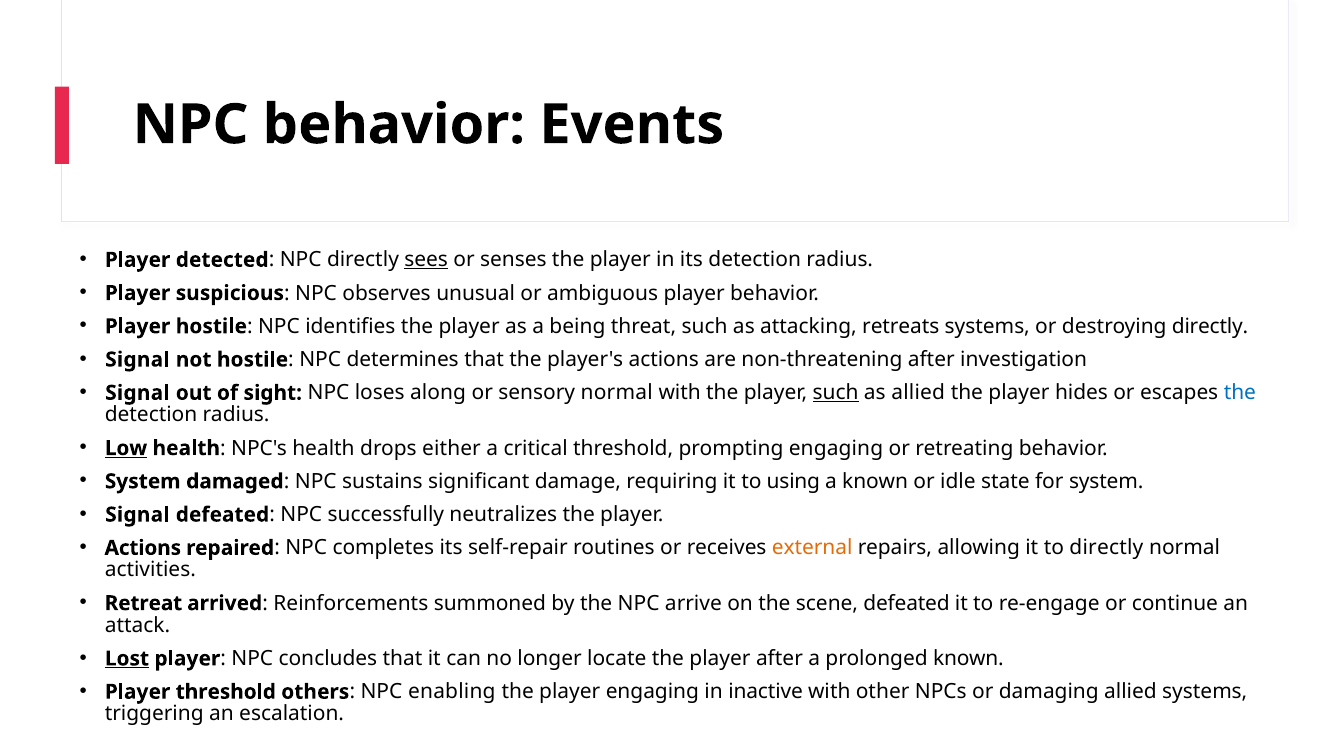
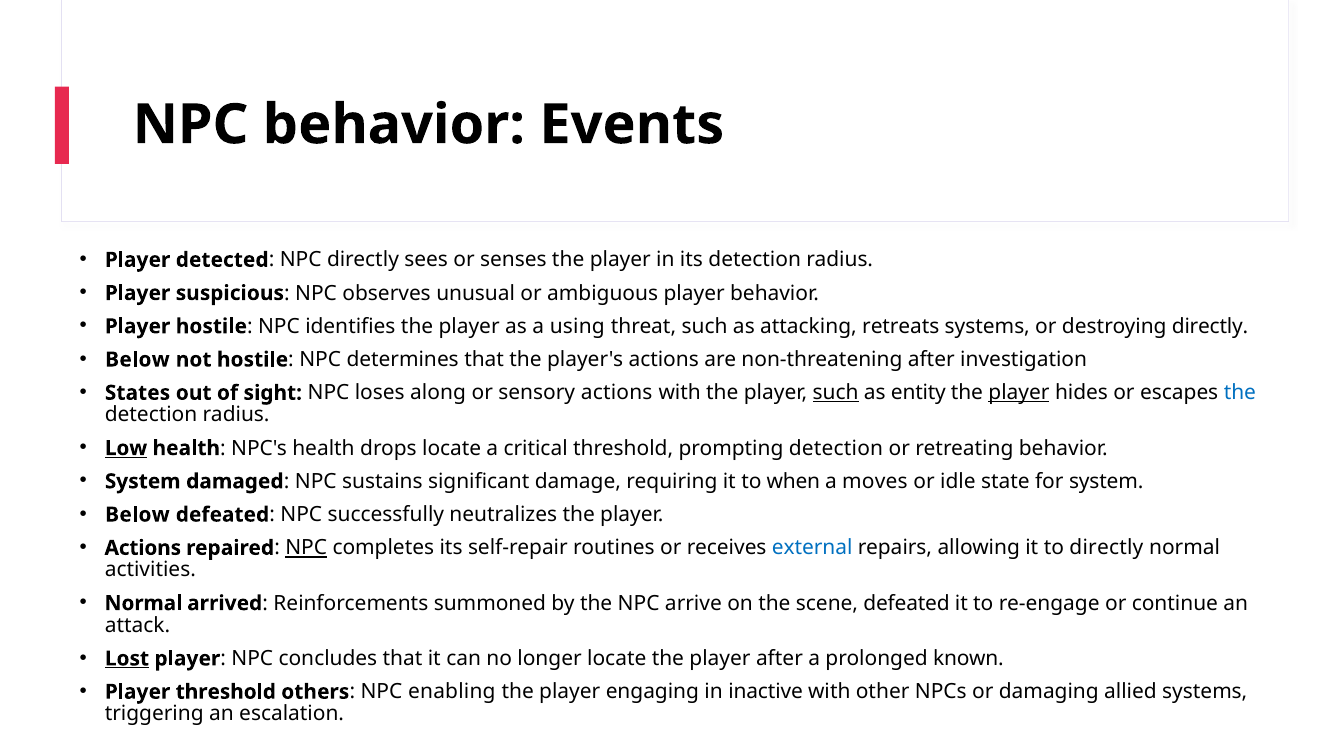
sees underline: present -> none (426, 260)
being: being -> using (577, 326)
Signal: Signal -> Below (137, 359)
Signal: Signal -> States (138, 393)
sensory normal: normal -> actions (617, 393)
as allied: allied -> entity (918, 393)
player underline: none -> present (1019, 393)
drops either: either -> locate (452, 448)
prompting engaging: engaging -> detection (836, 448)
using: using -> when (793, 481)
a known: known -> moves (875, 481)
Signal: Signal -> Below (137, 515)
NPC underline: none -> present (306, 548)
external colour: orange -> blue (812, 548)
Retreat: Retreat -> Normal (143, 603)
